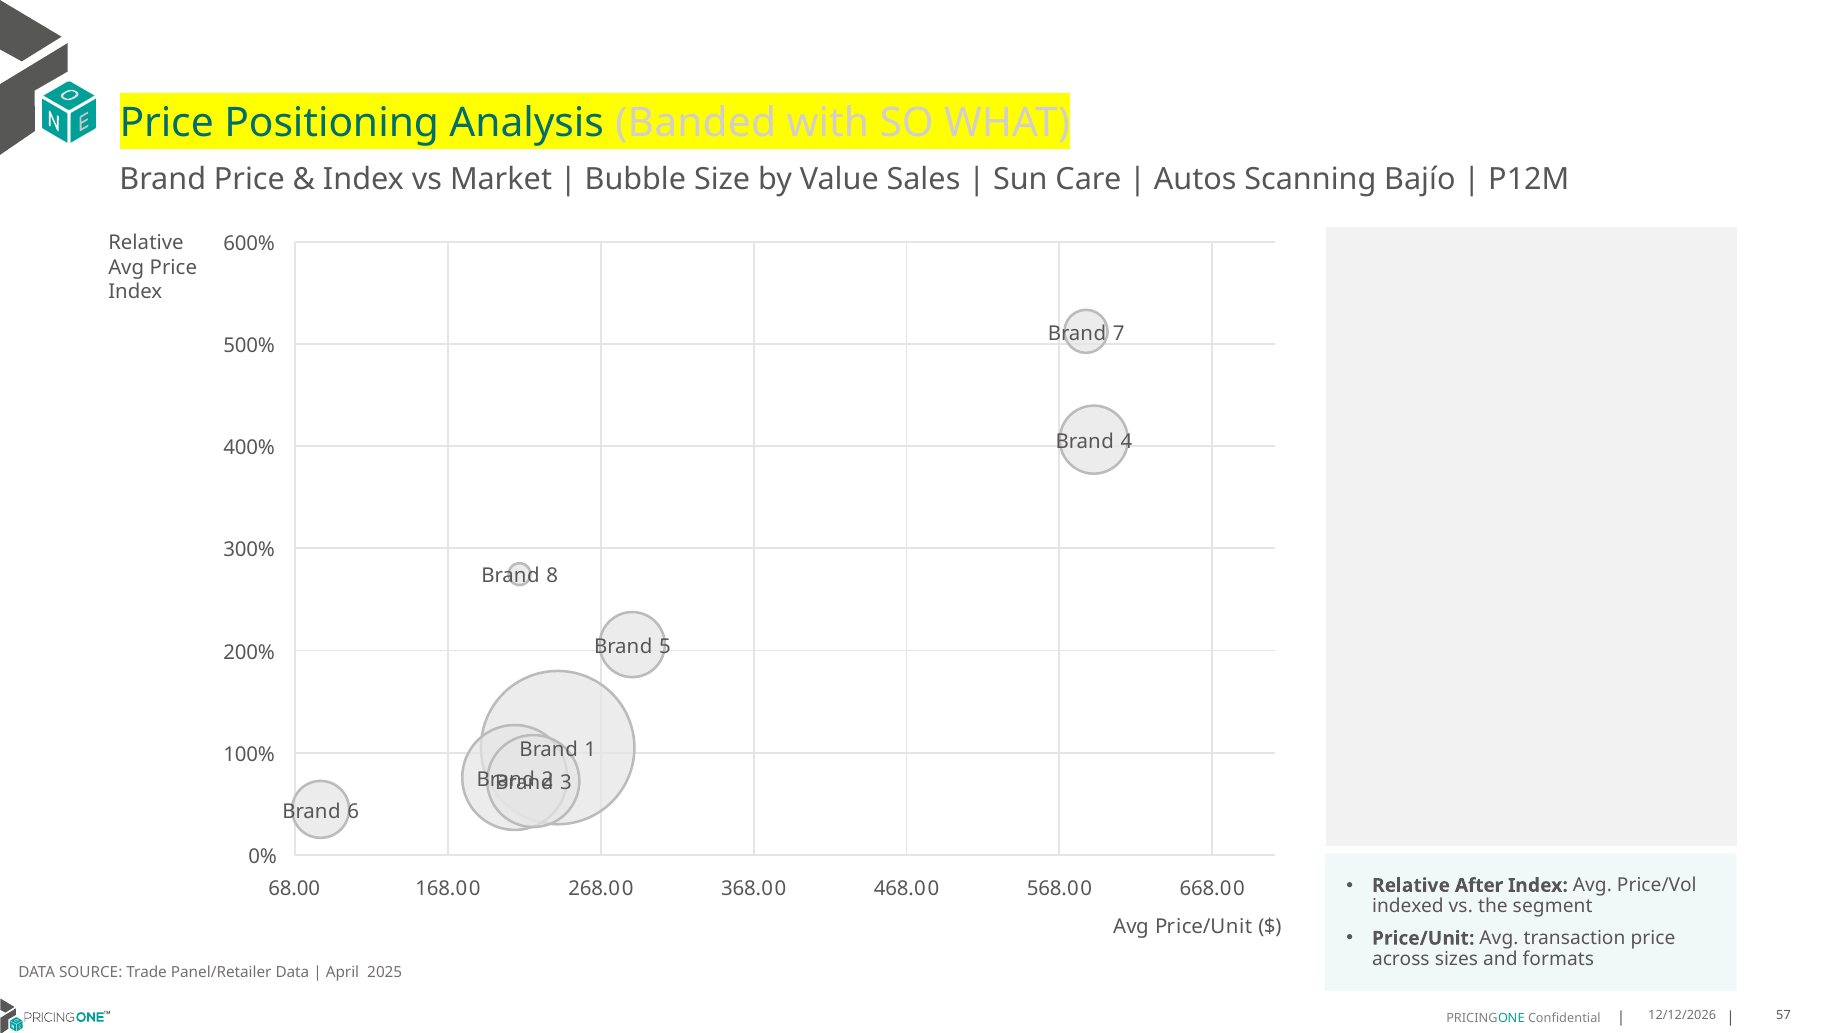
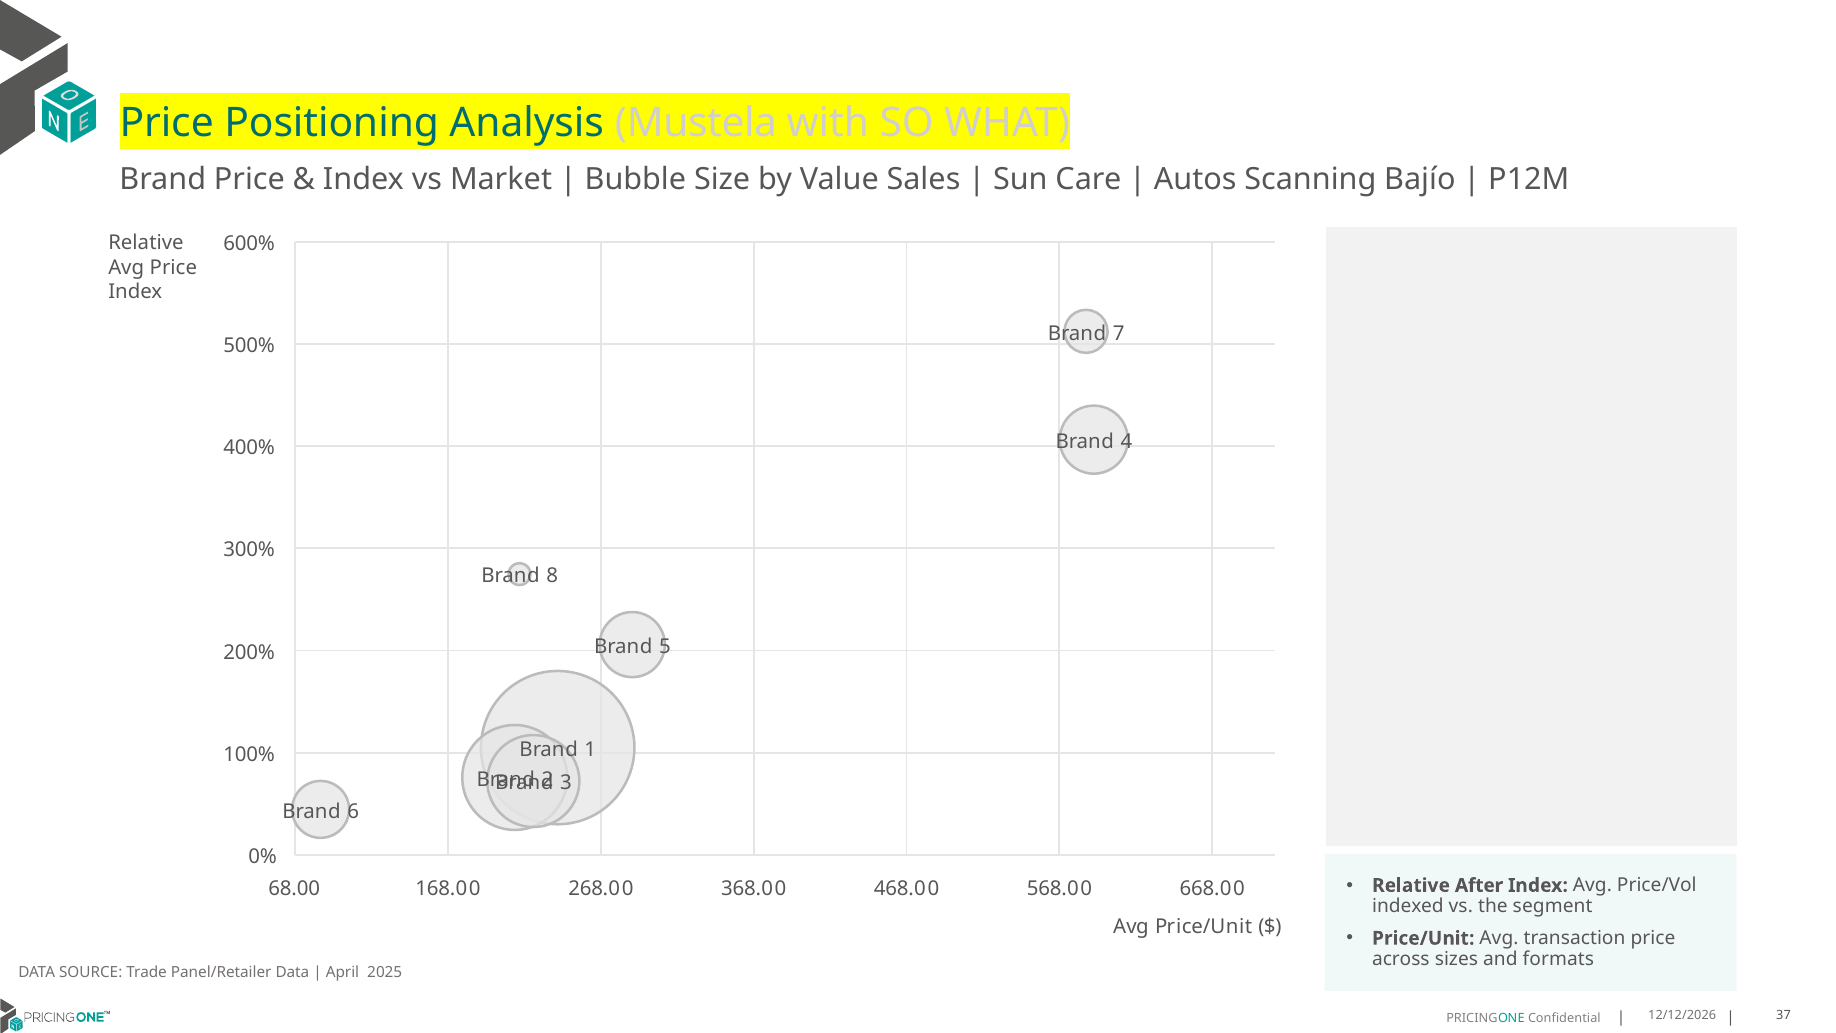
Banded: Banded -> Mustela (696, 123)
57: 57 -> 37 (1784, 1015)
